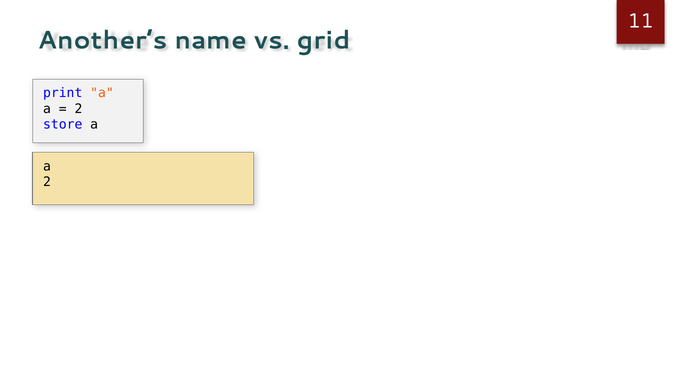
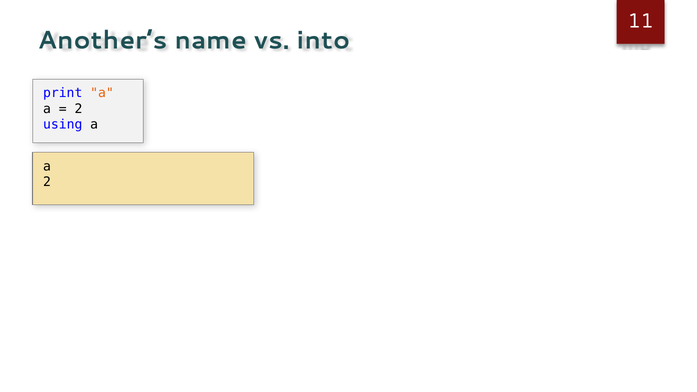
grid: grid -> into (324, 40)
store: store -> using (63, 125)
